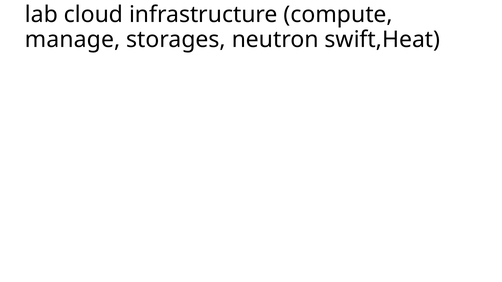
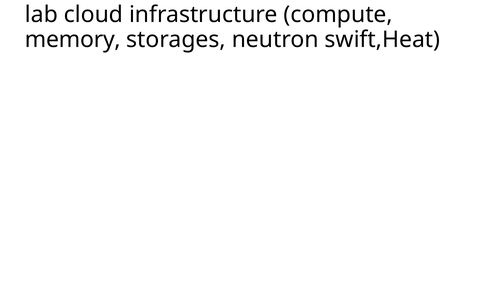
manage: manage -> memory (73, 40)
